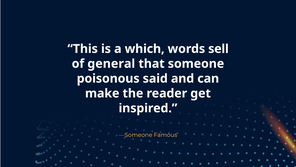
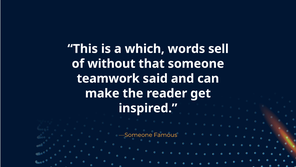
general: general -> without (111, 63)
poisonous: poisonous -> teamwork (108, 78)
